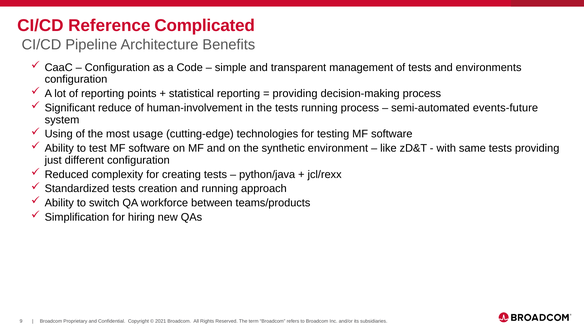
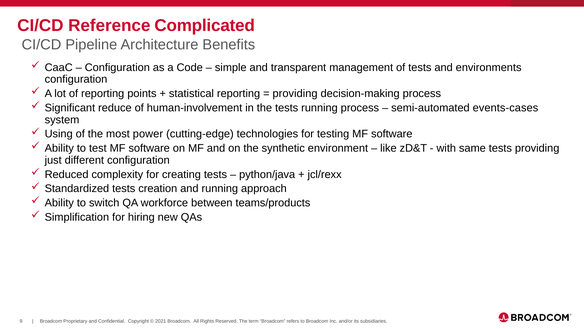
events-future: events-future -> events-cases (505, 108)
usage: usage -> power (148, 134)
